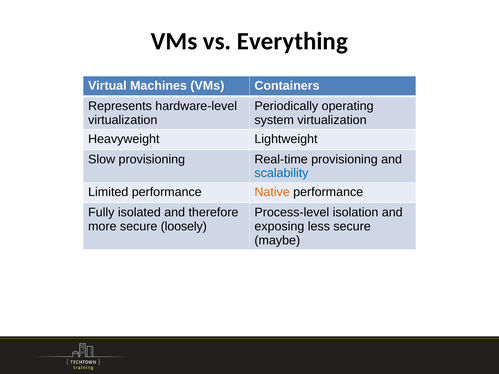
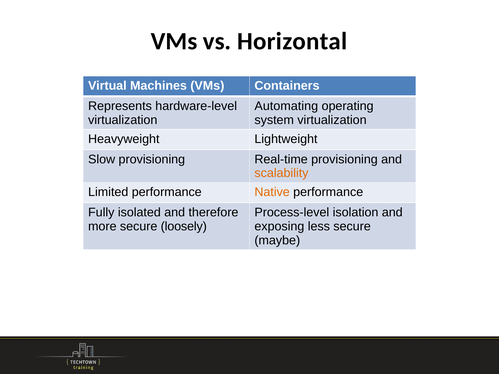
Everything: Everything -> Horizontal (292, 41)
Periodically: Periodically -> Automating (286, 106)
scalability colour: blue -> orange (281, 173)
